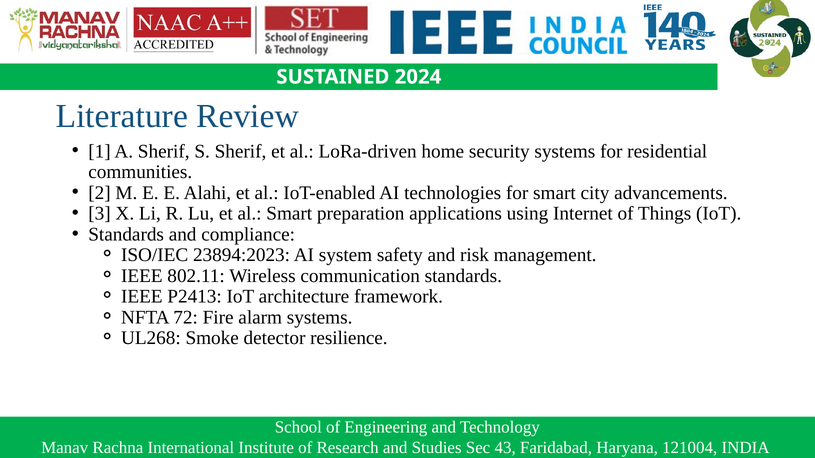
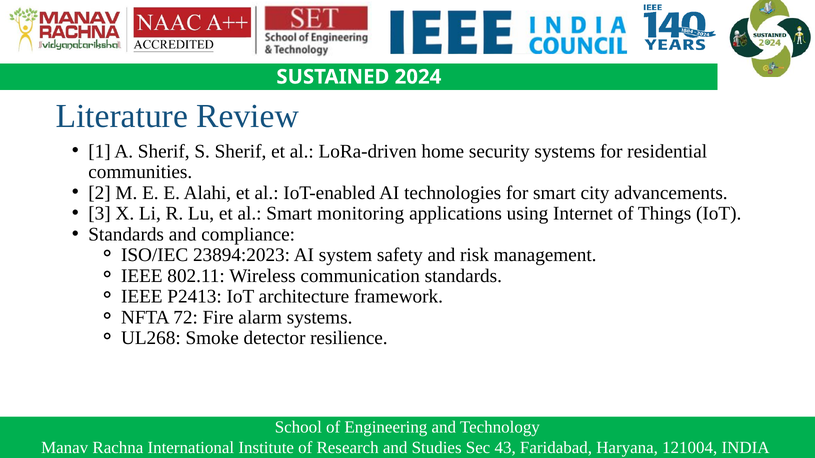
preparation: preparation -> monitoring (361, 214)
